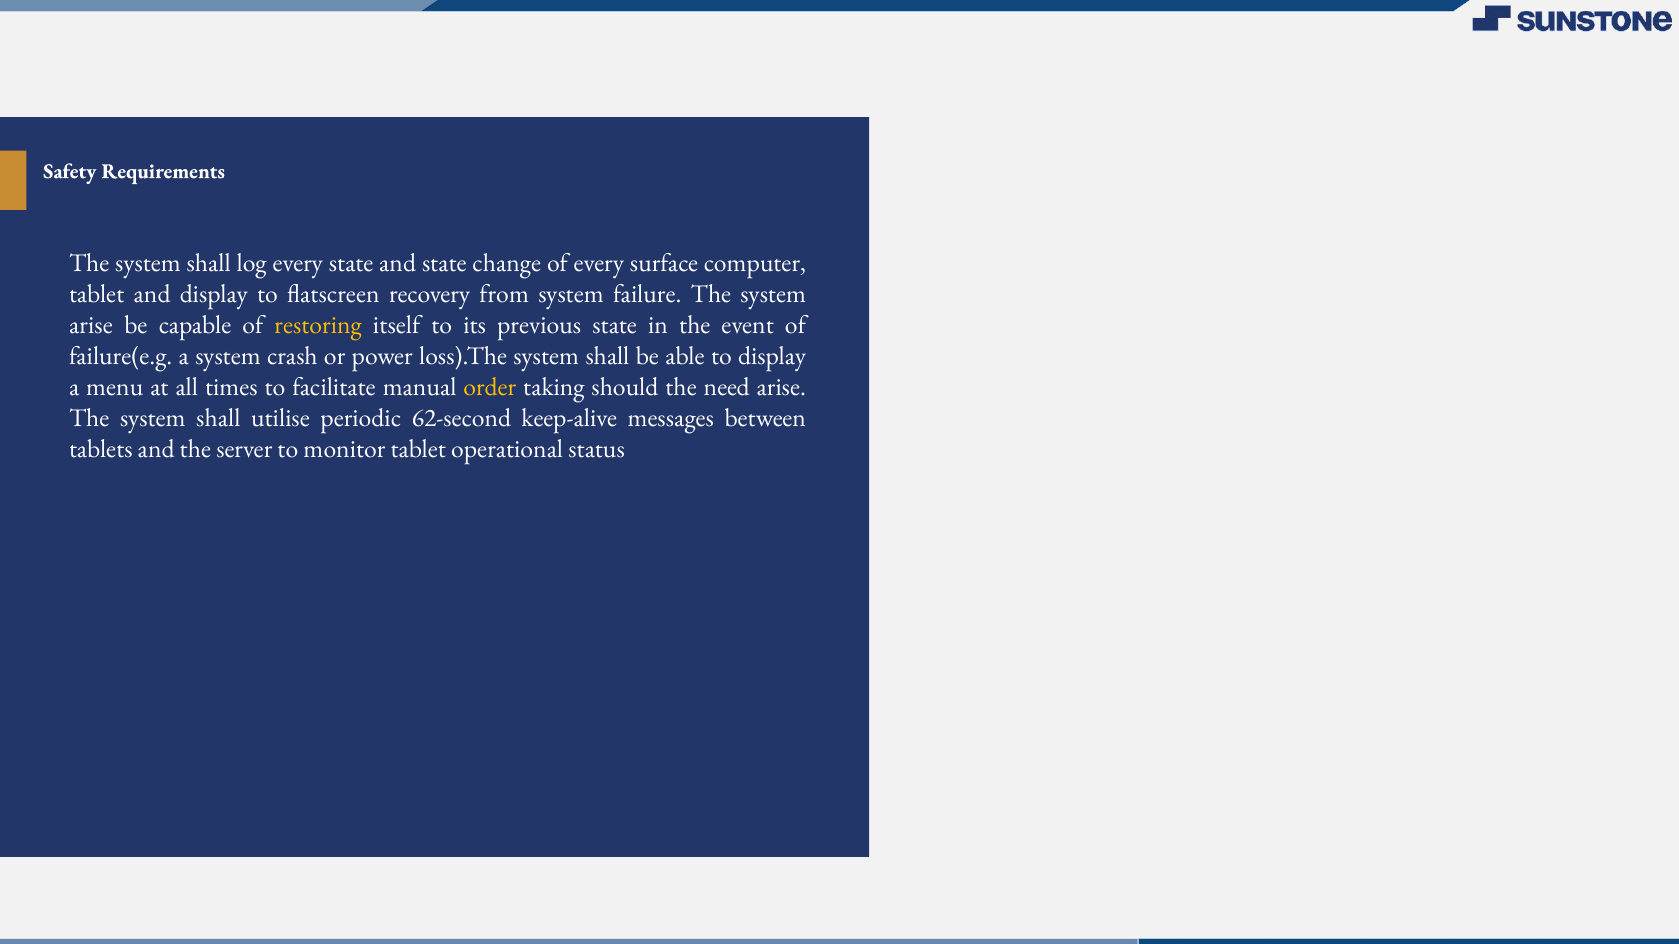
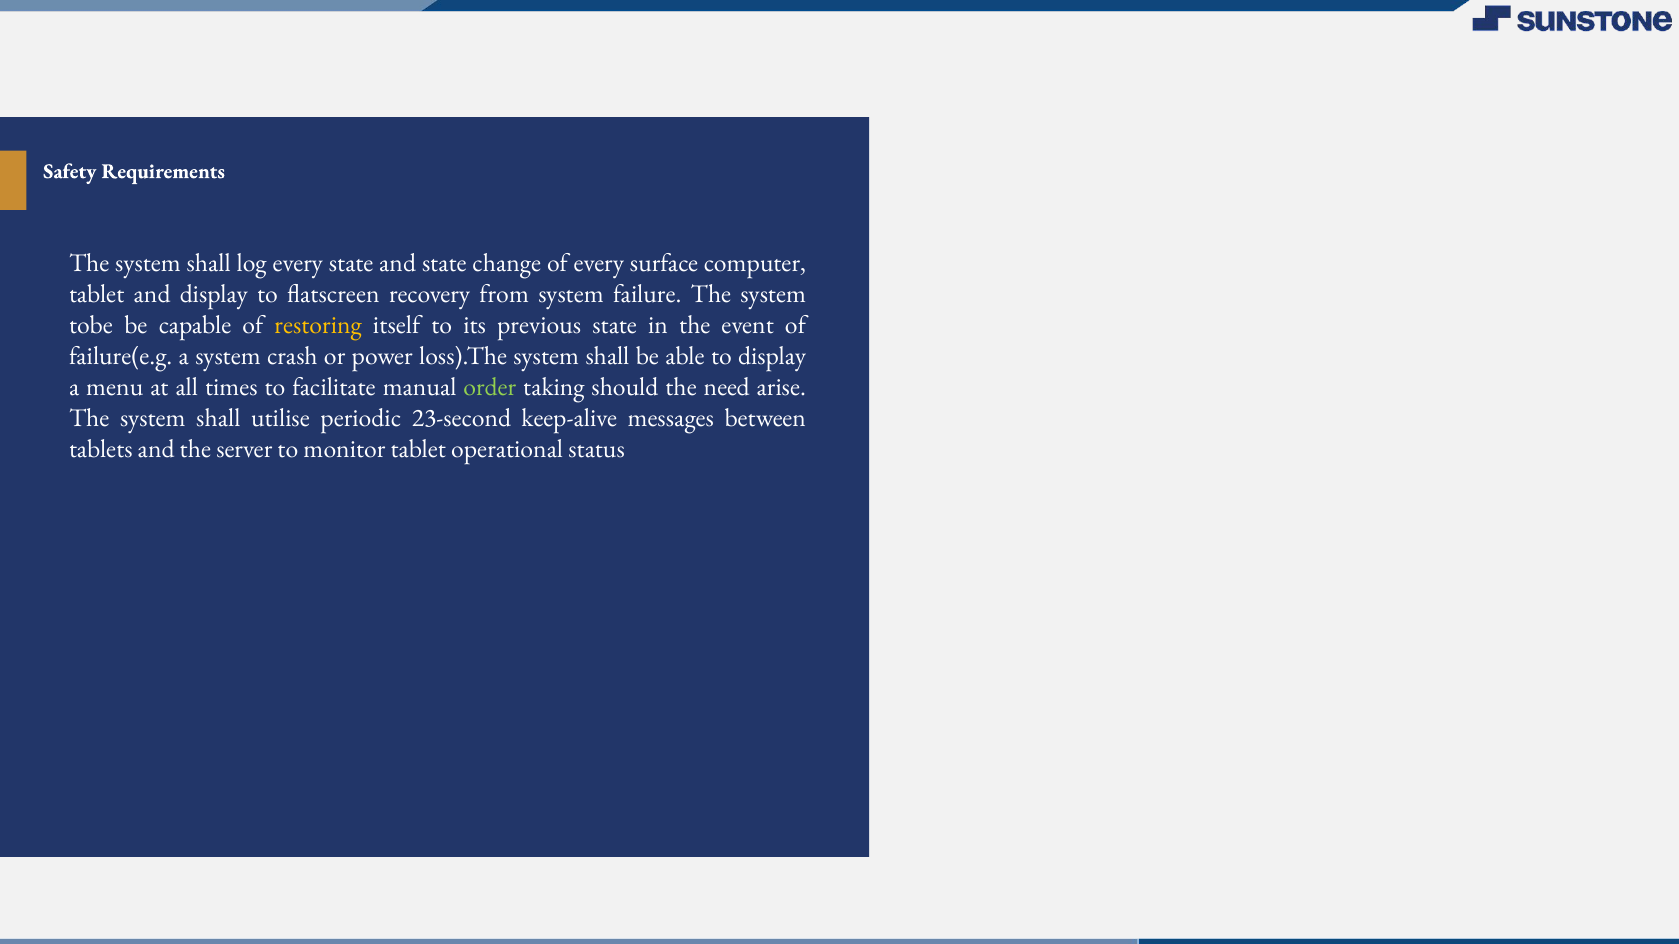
arise: arise -> tobe (91, 325)
order colour: yellow -> light green (490, 387)
62-second: 62-second -> 23-second (461, 418)
